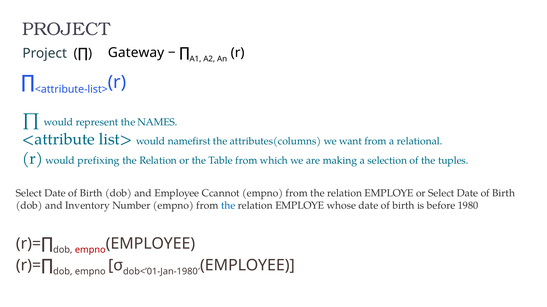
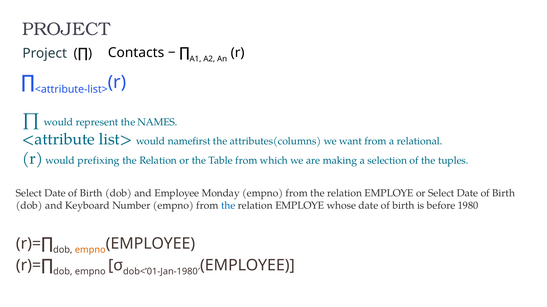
Gateway: Gateway -> Contacts (136, 53)
Ccannot: Ccannot -> Monday (221, 193)
Inventory: Inventory -> Keyboard (88, 206)
empno colour: red -> orange (90, 250)
